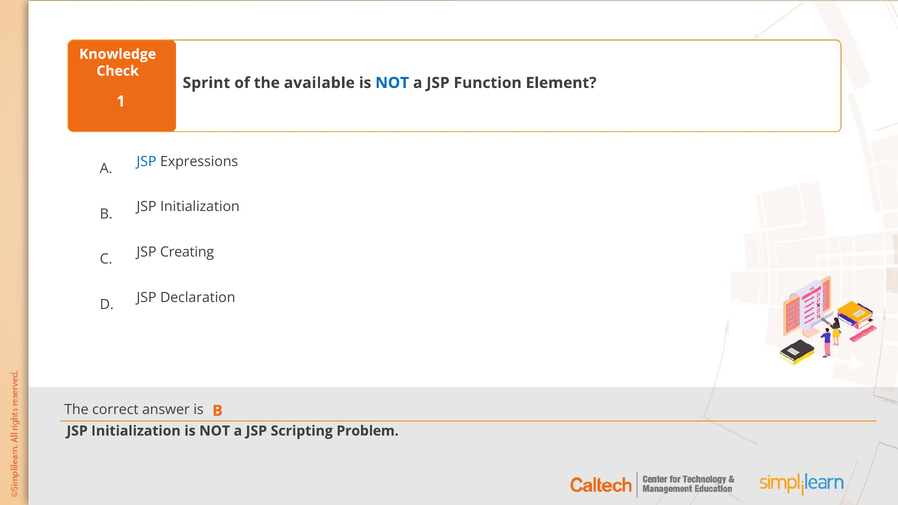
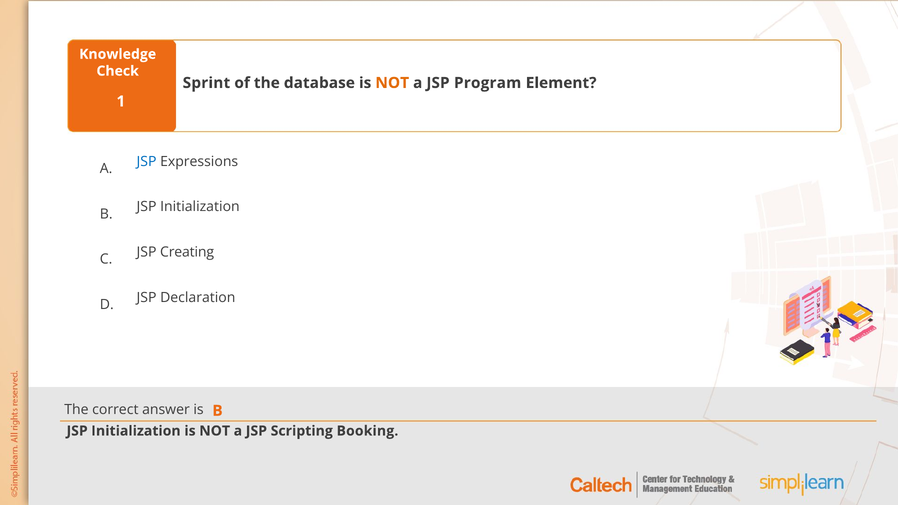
available: available -> database (319, 83)
NOT colour: blue -> orange (392, 83)
Function: Function -> Program (488, 83)
Problem: Problem -> Booking (367, 431)
